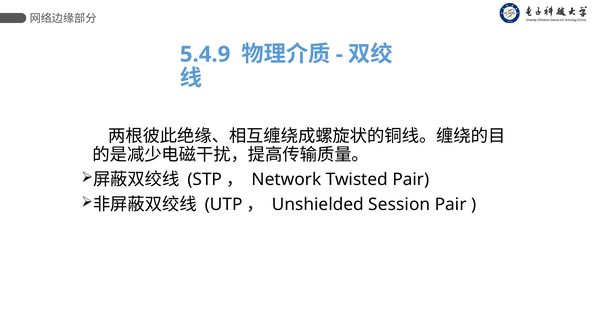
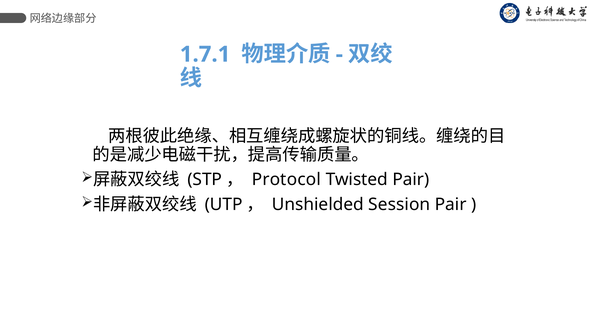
5.4.9: 5.4.9 -> 1.7.1 (205, 54)
Network: Network -> Protocol (286, 180)
